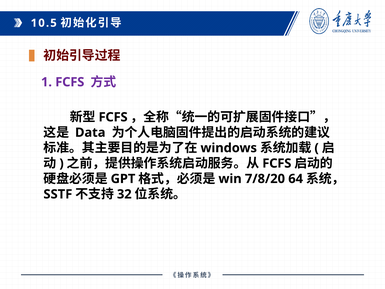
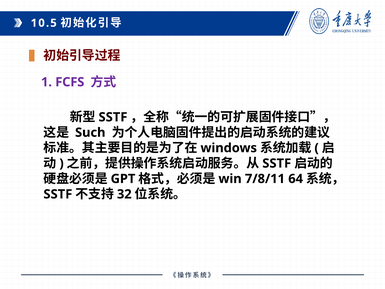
FCFS: FCFS -> SSTF (113, 117)
Data: Data -> Such (90, 132)
FCFS: FCFS -> SSTF (277, 163)
7/8/20: 7/8/20 -> 7/8/11 (265, 179)
